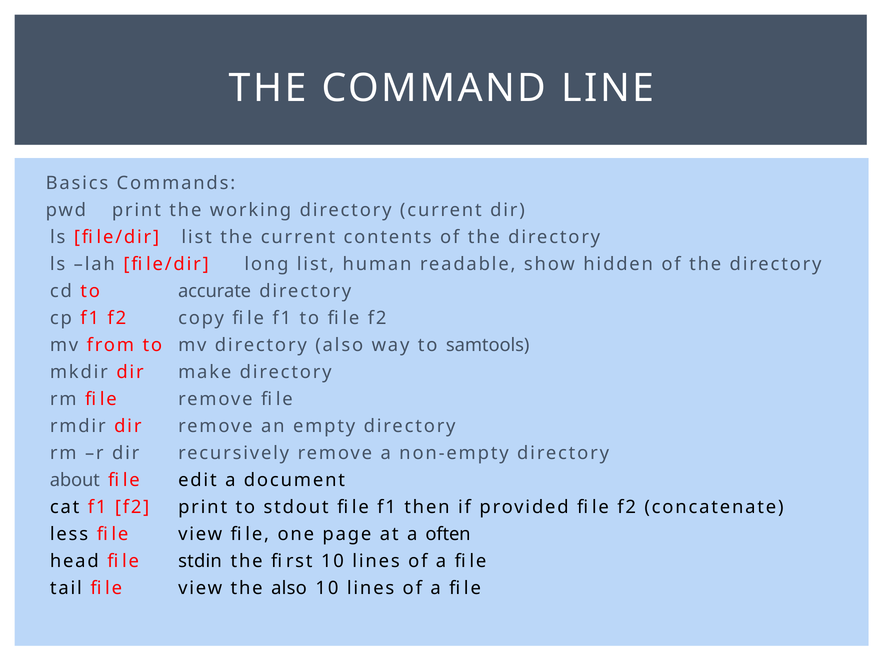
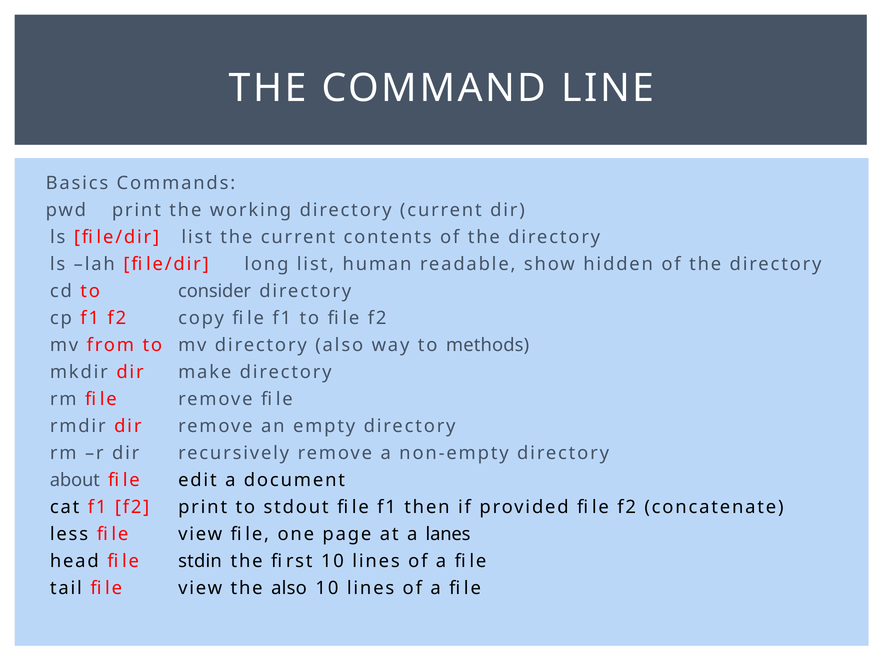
accurate: accurate -> consider (215, 291)
samtools: samtools -> methods (488, 345)
often: often -> lanes (448, 534)
